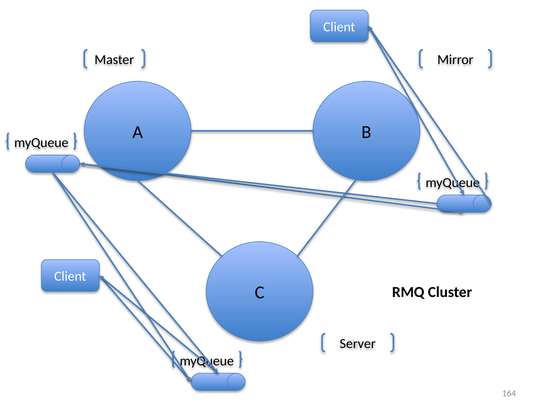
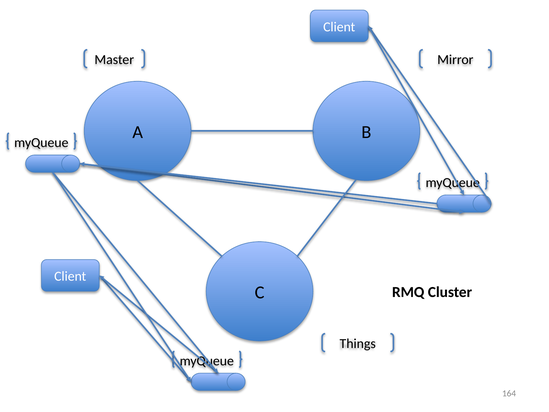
Server: Server -> Things (358, 343)
